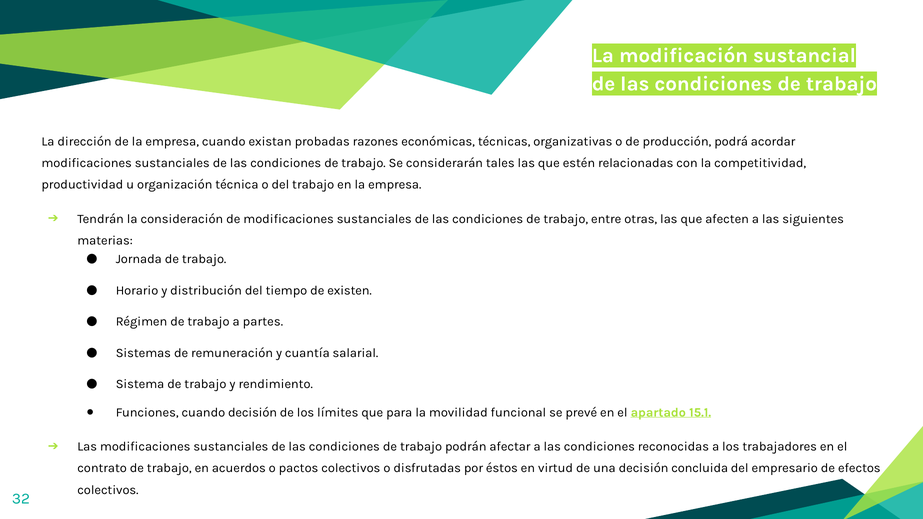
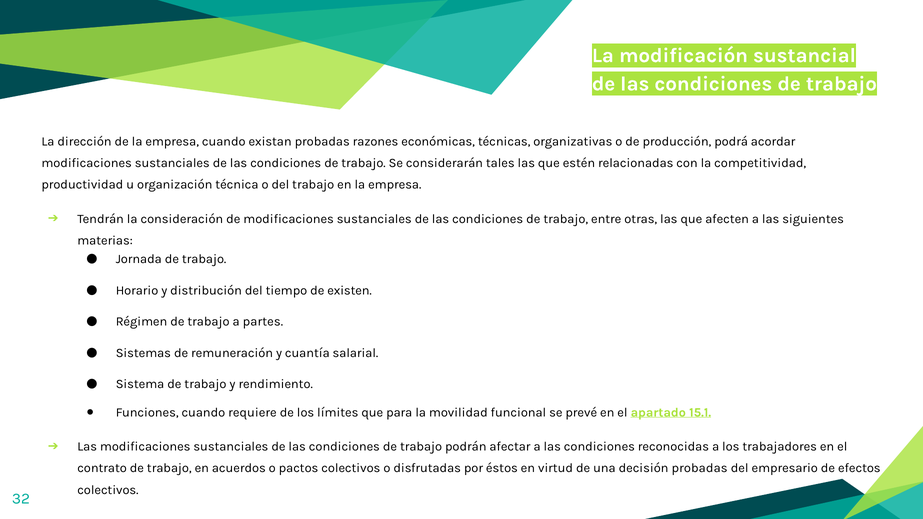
cuando decisión: decisión -> requiere (252, 412)
decisión concluida: concluida -> probadas (700, 468)
